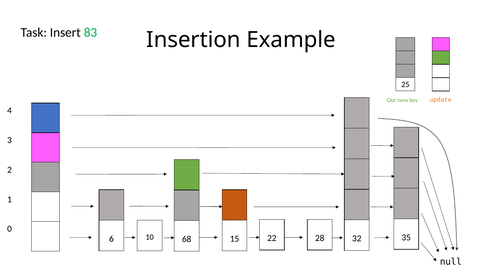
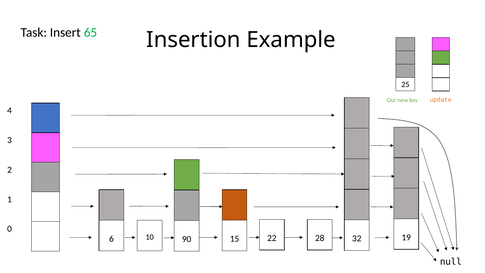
83: 83 -> 65 (90, 32)
68: 68 -> 90 (187, 239)
35: 35 -> 19 (406, 237)
